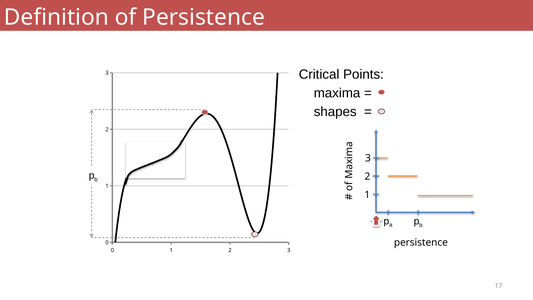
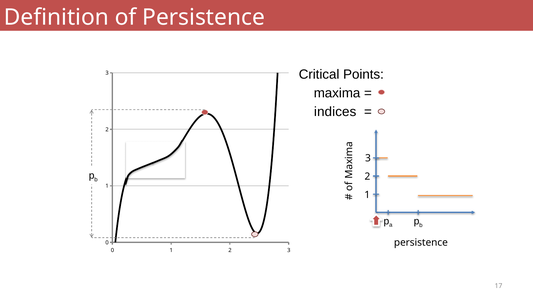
shapes: shapes -> indices (335, 112)
